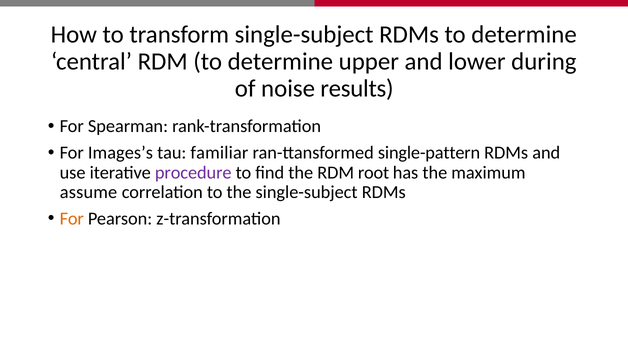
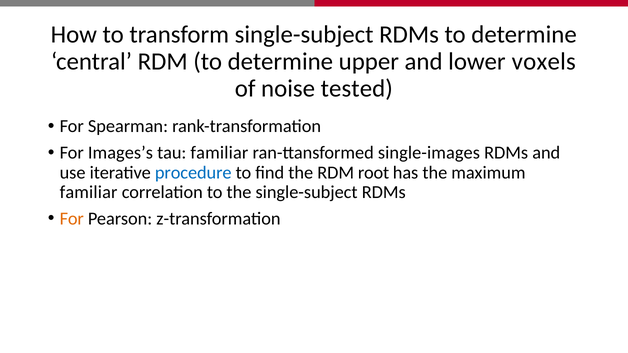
during: during -> voxels (544, 62)
results: results -> tested (357, 88)
single-pattern: single-pattern -> single-images (429, 153)
procedure colour: purple -> blue (193, 173)
assume: assume -> familiar (89, 192)
